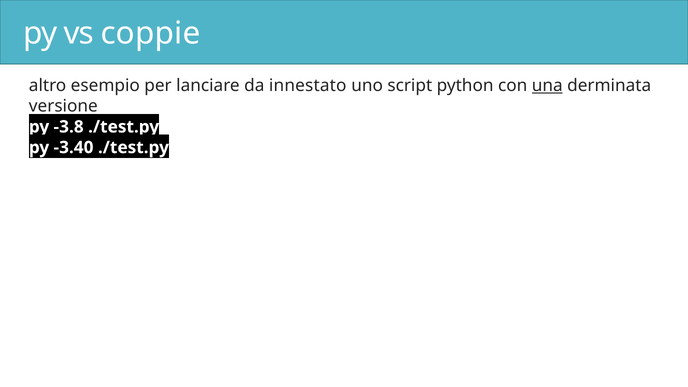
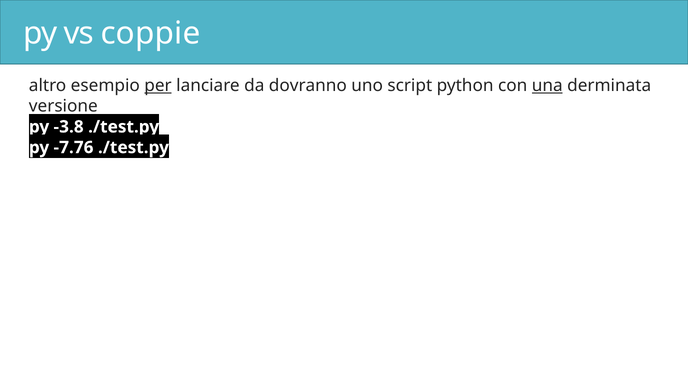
per underline: none -> present (158, 86)
innestato: innestato -> dovranno (308, 86)
-3.40: -3.40 -> -7.76 (74, 147)
